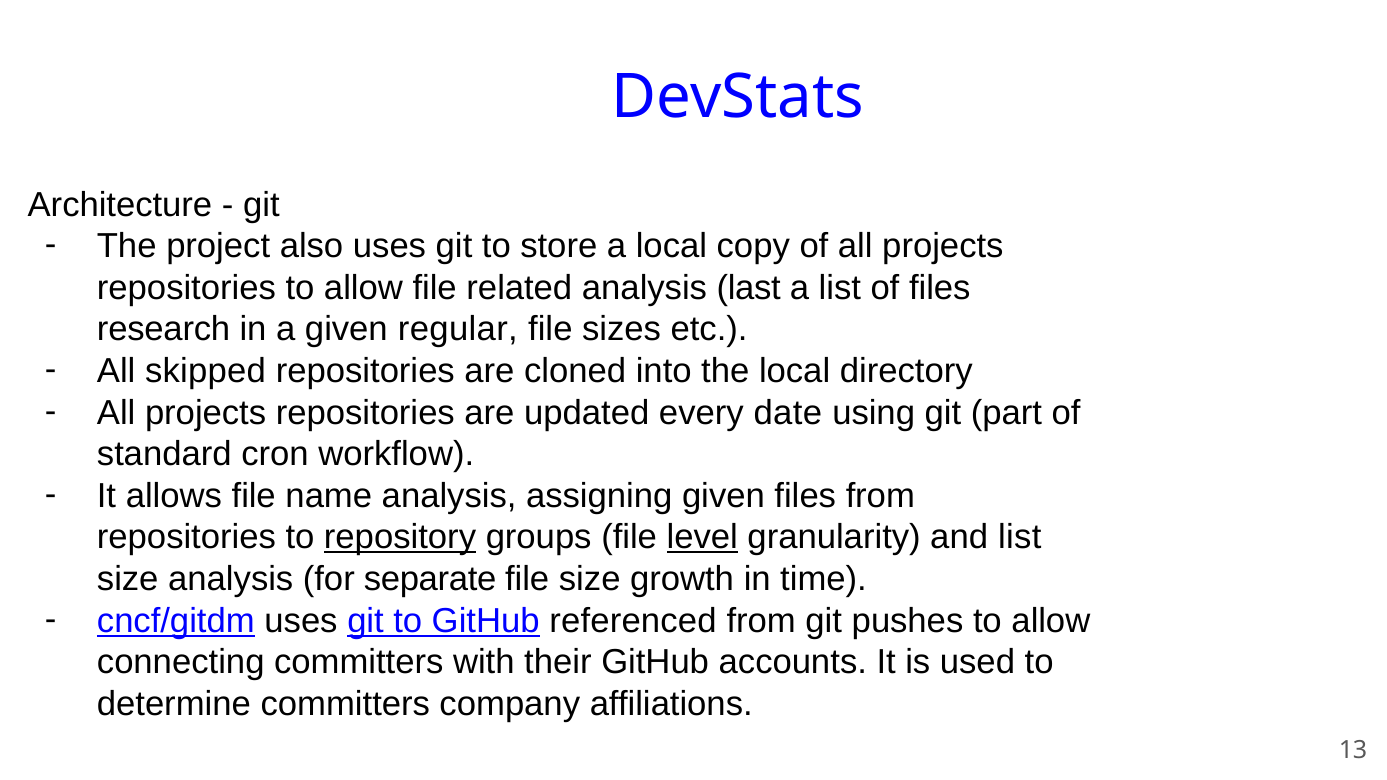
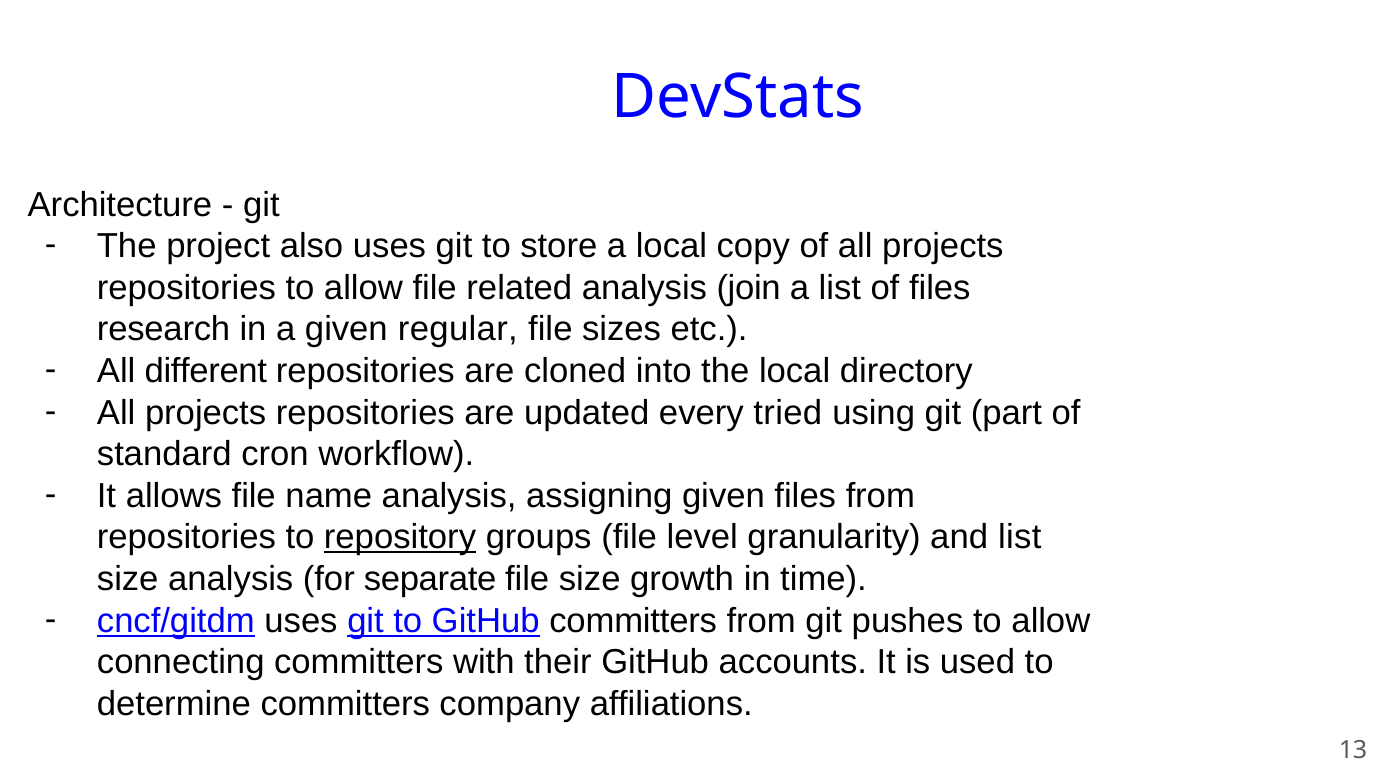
last: last -> join (749, 288)
skipped: skipped -> different (206, 371)
date: date -> tried (788, 413)
level underline: present -> none (702, 538)
GitHub referenced: referenced -> committers (633, 621)
